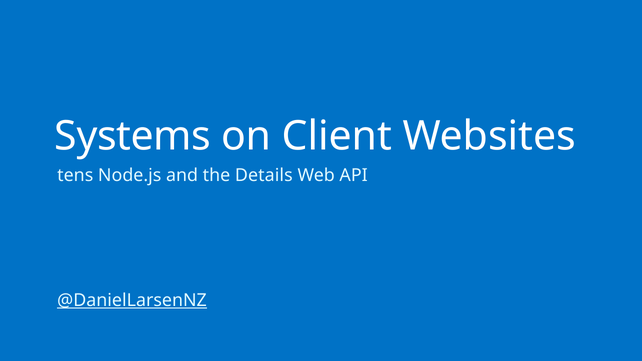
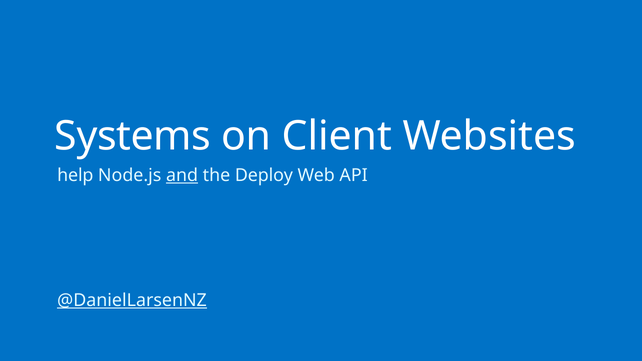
tens: tens -> help (75, 176)
and underline: none -> present (182, 176)
Details: Details -> Deploy (264, 176)
